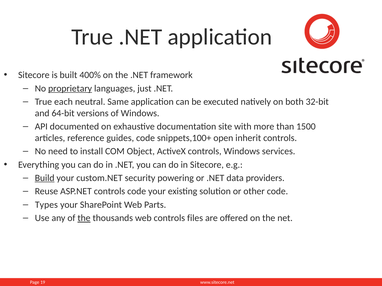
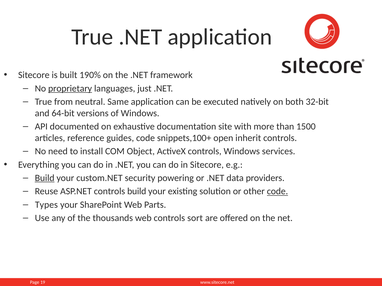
400%: 400% -> 190% (90, 75)
each: each -> from (64, 102)
controls code: code -> build (137, 192)
code underline: none -> present (277, 192)
the underline: present -> none (84, 218)
files: files -> sort (195, 218)
